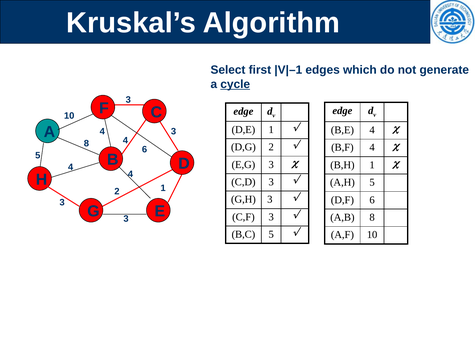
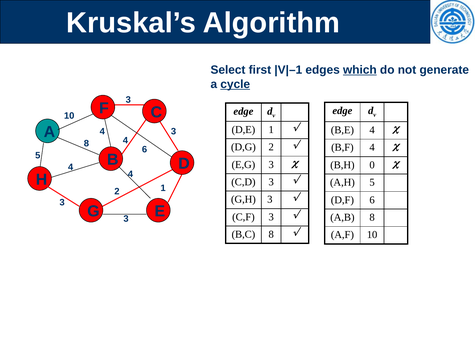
which underline: none -> present (360, 70)
B,H 1: 1 -> 0 (372, 165)
B,C 5: 5 -> 8 (271, 234)
